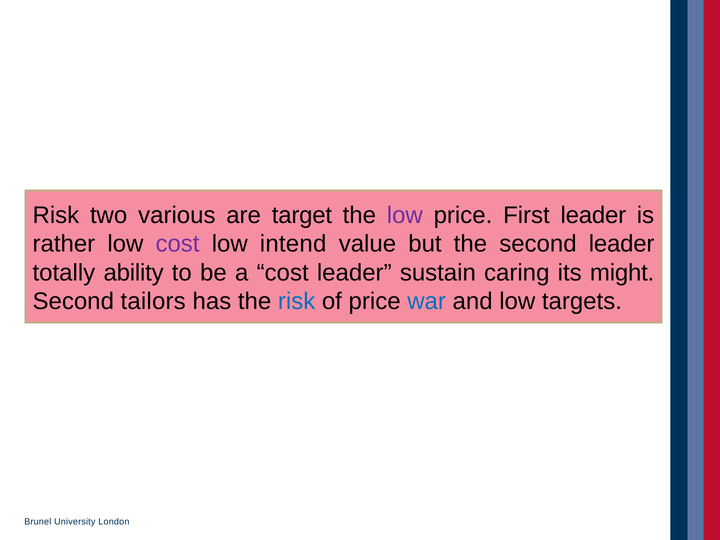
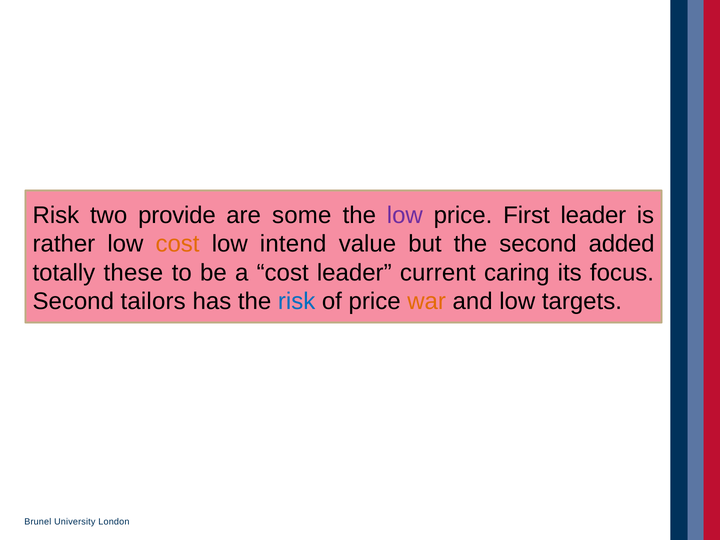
various: various -> provide (177, 215)
target: target -> some (302, 215)
cost colour: purple -> orange (178, 244)
second leader: leader -> added (622, 244)
ability: ability -> these (133, 273)
sustain: sustain -> current (438, 273)
might: might -> focus (622, 273)
war colour: blue -> orange (427, 302)
